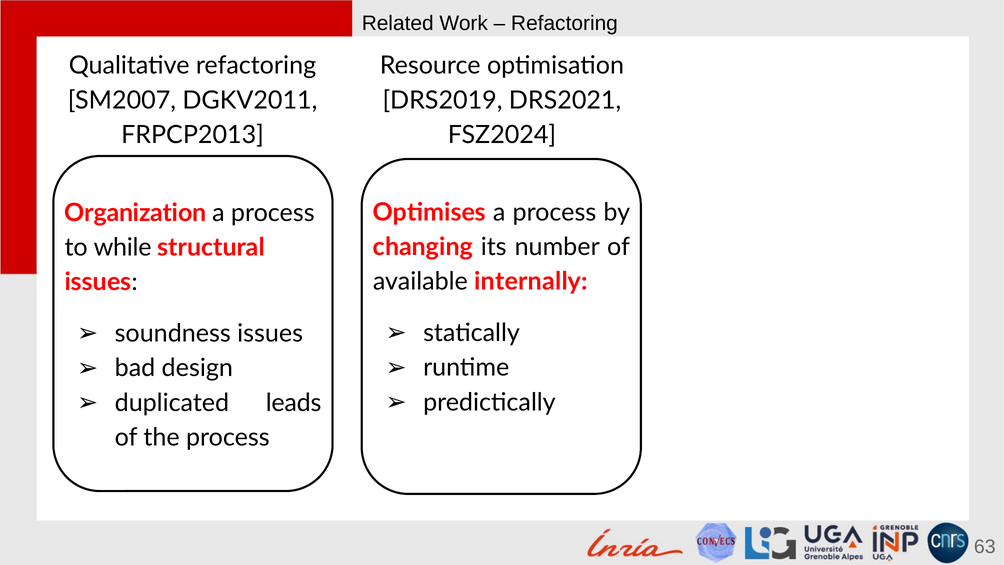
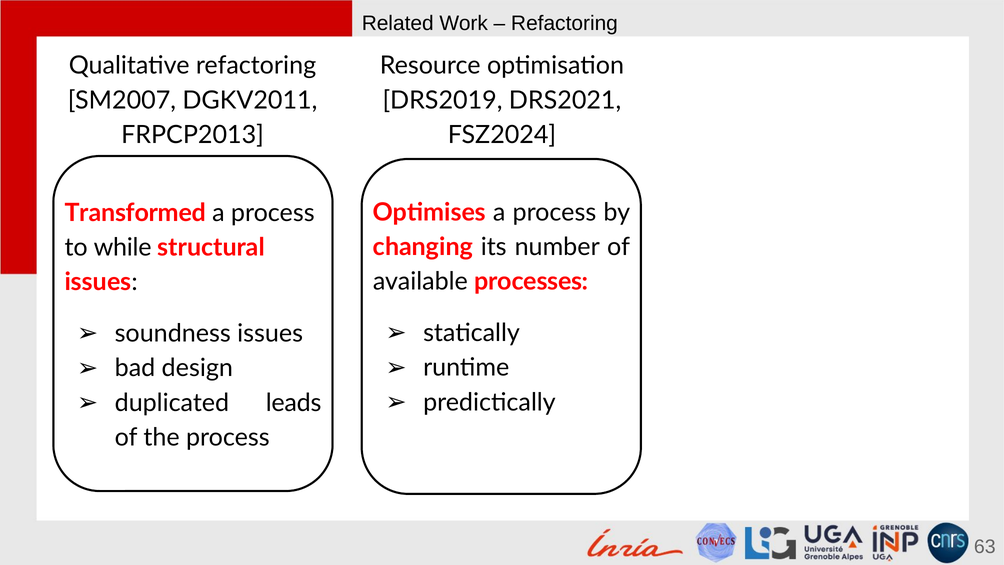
Organization: Organization -> Transformed (135, 213)
internally: internally -> processes (531, 282)
